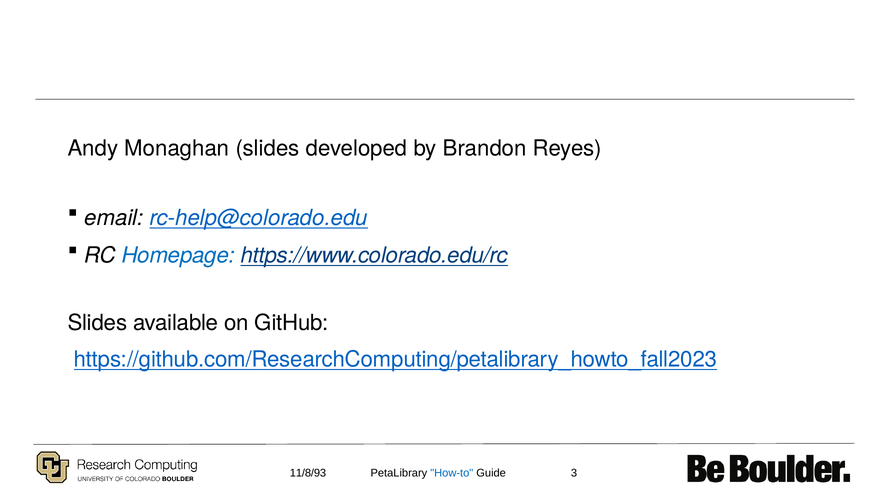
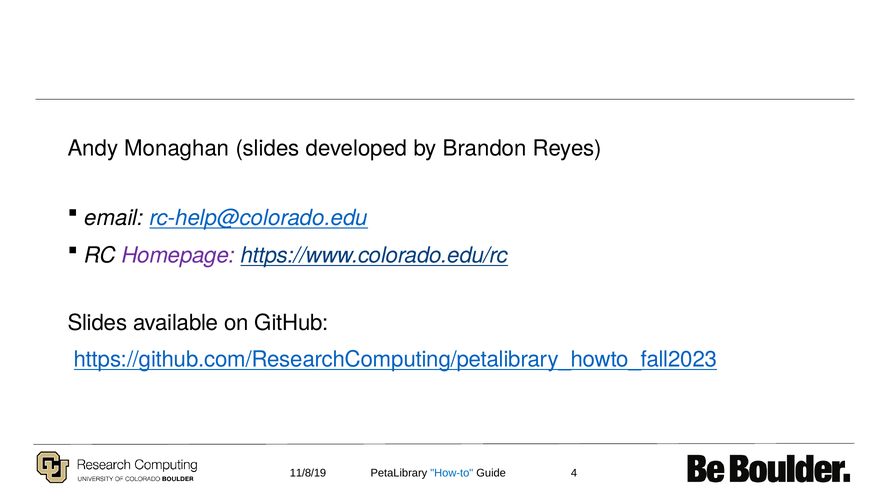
Homepage colour: blue -> purple (178, 255)
11/8/93: 11/8/93 -> 11/8/19 (308, 473)
3: 3 -> 4 (574, 473)
